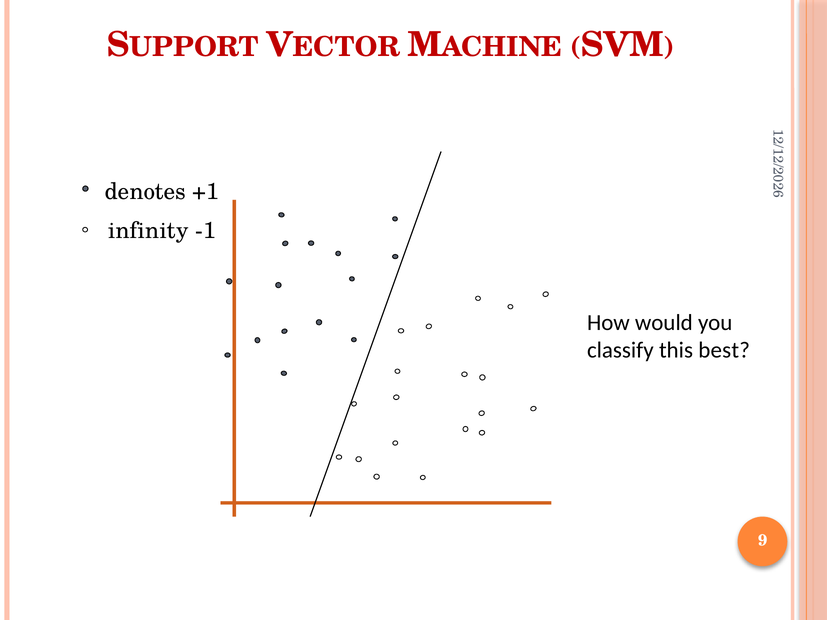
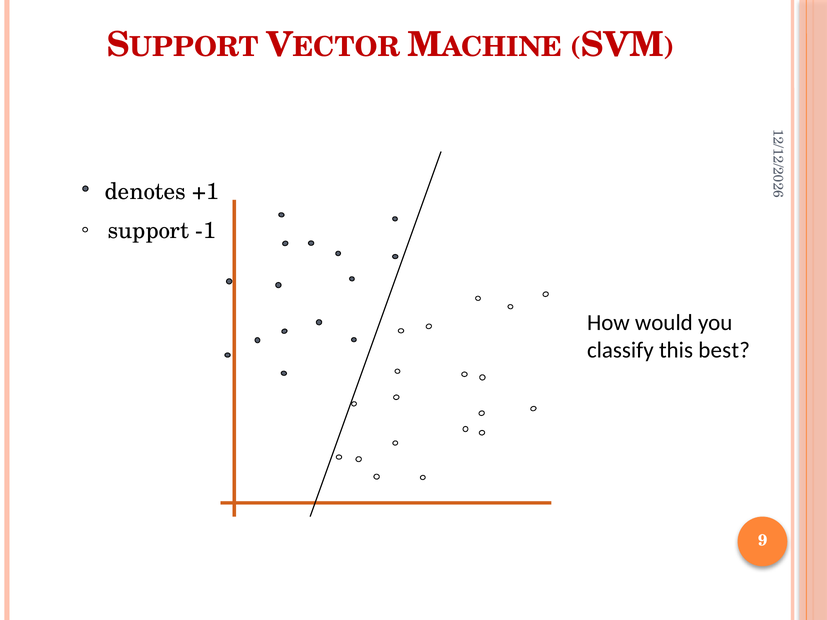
infinity: infinity -> support (148, 231)
